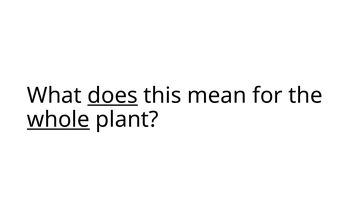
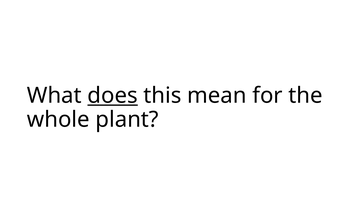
whole underline: present -> none (58, 119)
